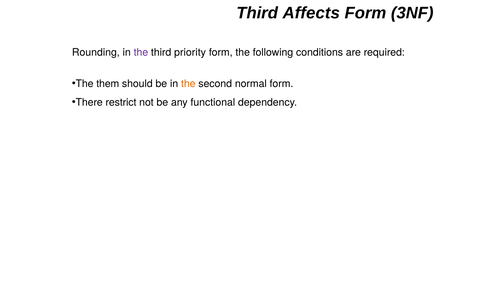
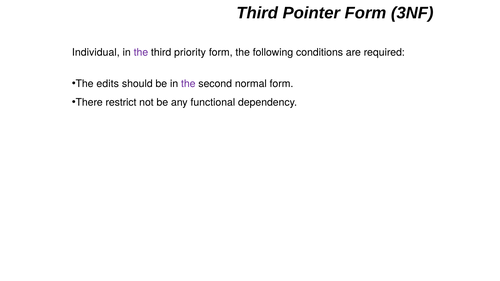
Affects: Affects -> Pointer (311, 13)
Rounding: Rounding -> Individual (96, 53)
them: them -> edits (108, 84)
the colour: orange -> purple (188, 84)
